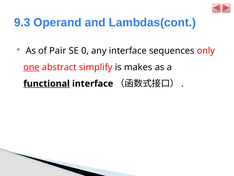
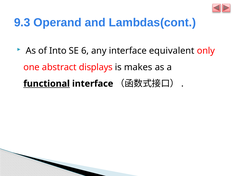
Pair: Pair -> Into (58, 51)
0: 0 -> 6 (85, 51)
sequences: sequences -> equivalent (172, 51)
one underline: present -> none (31, 67)
simplify: simplify -> displays (96, 67)
